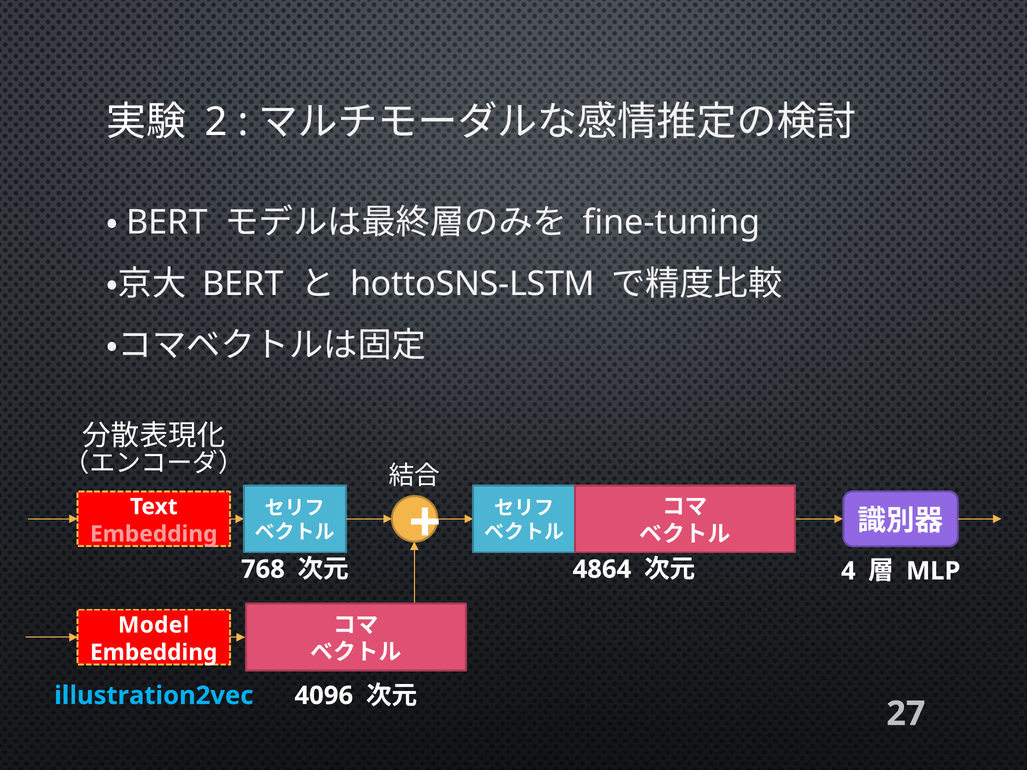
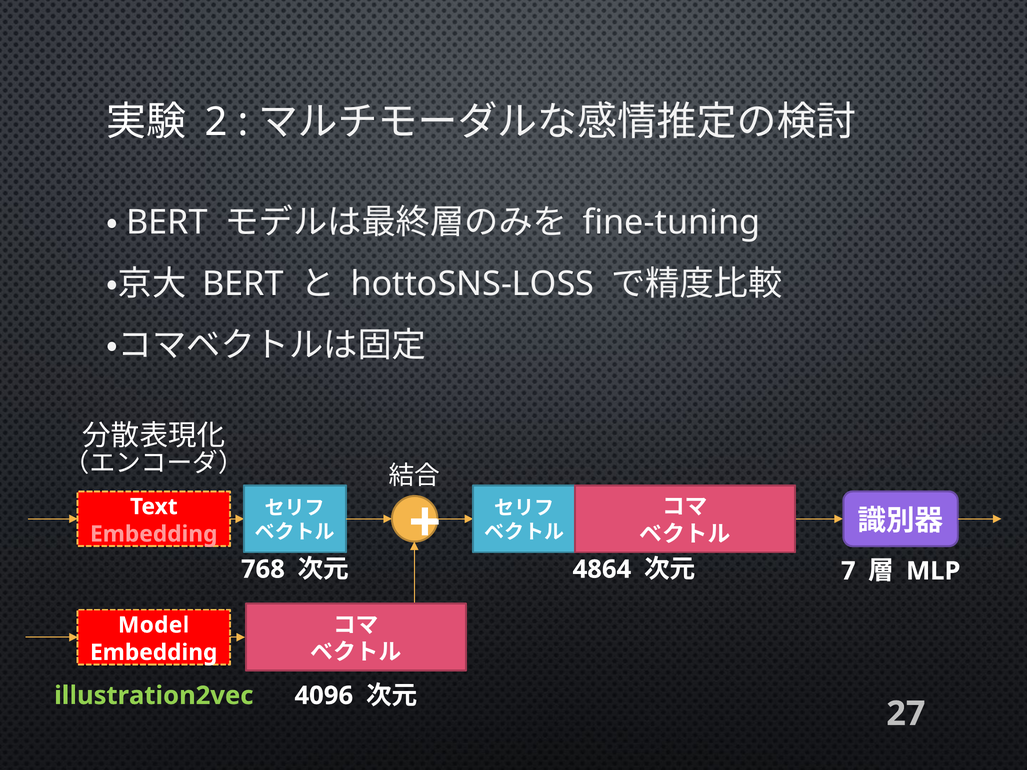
hottoSNS-LSTM: hottoSNS-LSTM -> hottoSNS-LOSS (472, 284)
4: 4 -> 7 (848, 571)
illustration2vec colour: light blue -> light green (154, 696)
